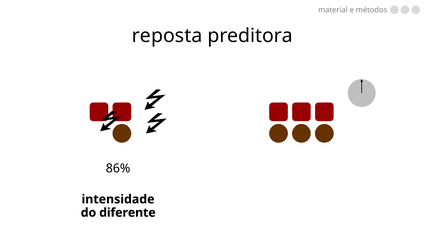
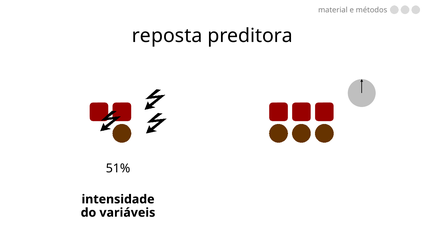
86%: 86% -> 51% (118, 169)
diferente: diferente -> variáveis (127, 213)
